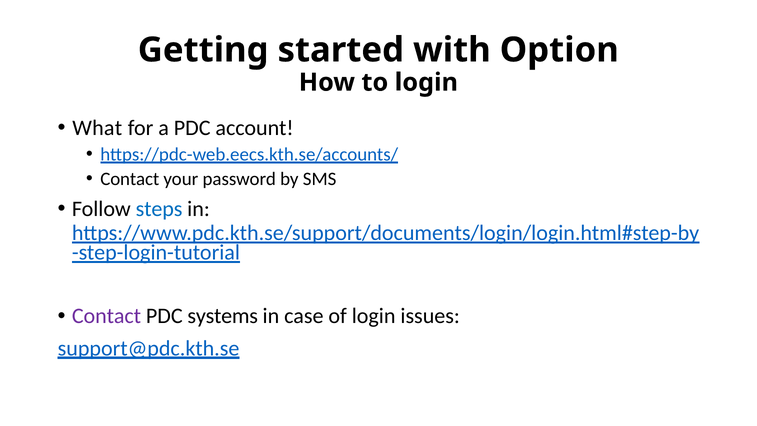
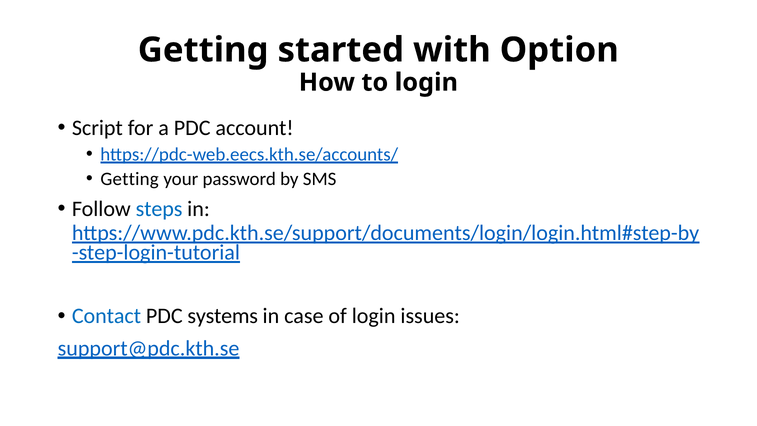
What: What -> Script (97, 128)
Contact: Contact -> Getting (130, 179)
Contact colour: purple -> blue (106, 316)
